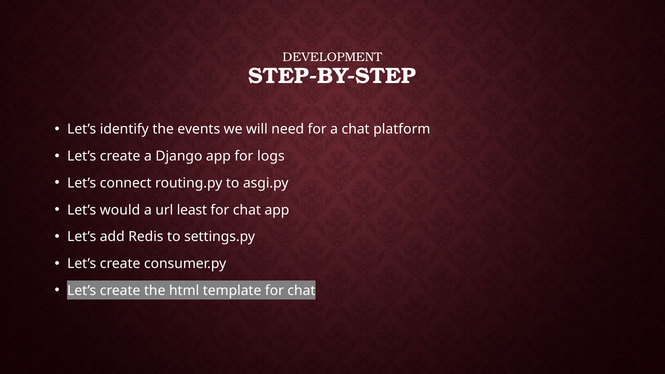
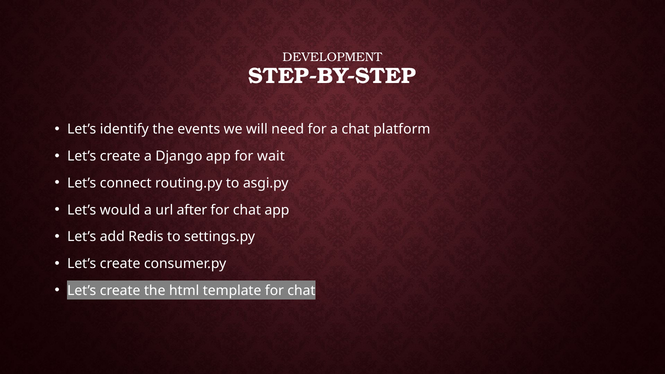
logs: logs -> wait (271, 156)
least: least -> after (192, 210)
